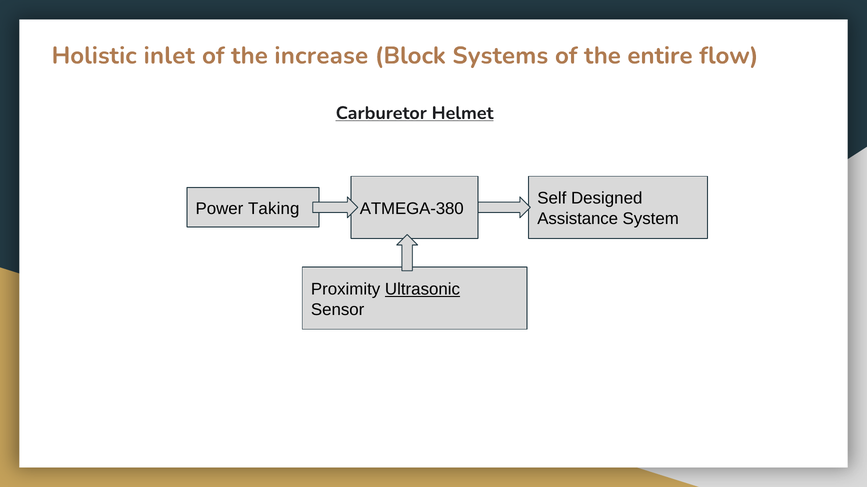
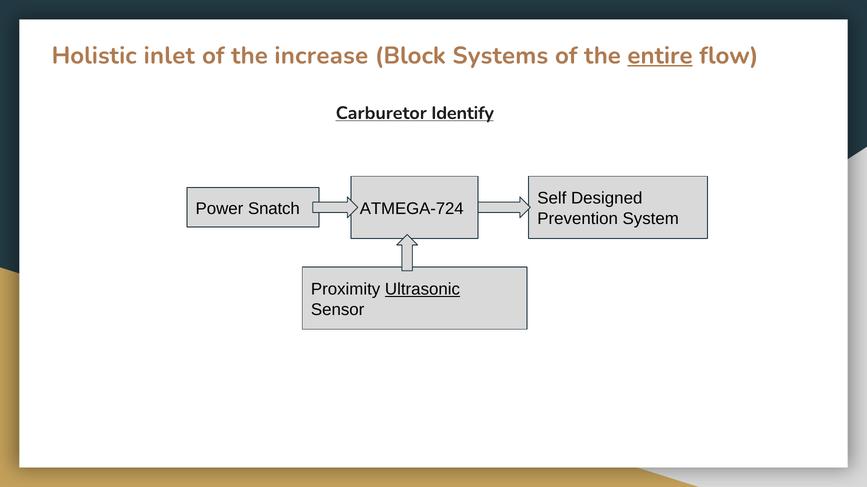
entire underline: none -> present (660, 56)
Helmet: Helmet -> Identify (463, 113)
Taking: Taking -> Snatch (274, 209)
ATMEGA-380: ATMEGA-380 -> ATMEGA-724 (412, 209)
Assistance: Assistance -> Prevention (578, 219)
